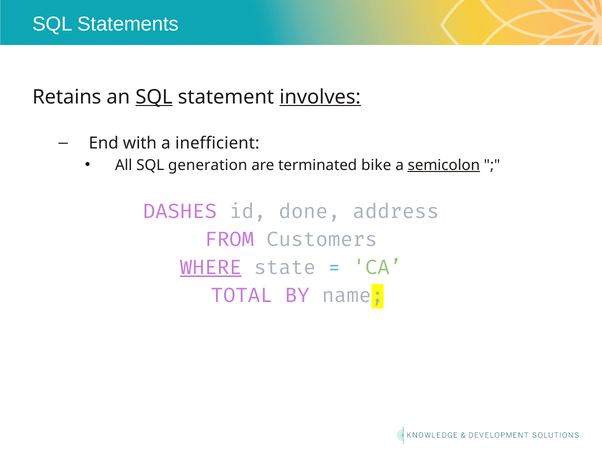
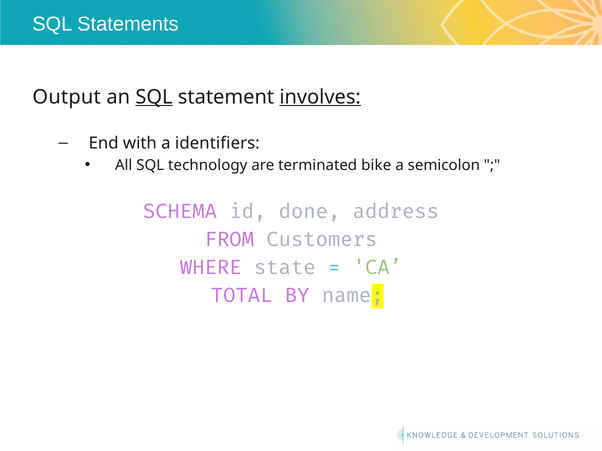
Retains: Retains -> Output (67, 97)
inefficient: inefficient -> identifiers (217, 143)
generation: generation -> technology (208, 165)
semicolon underline: present -> none (444, 165)
DASHES: DASHES -> SCHEMA (180, 212)
WHERE underline: present -> none (211, 268)
